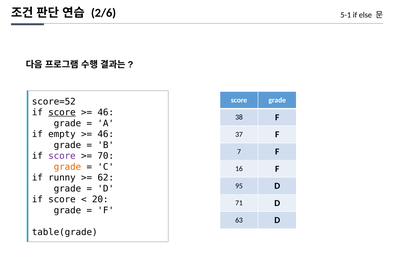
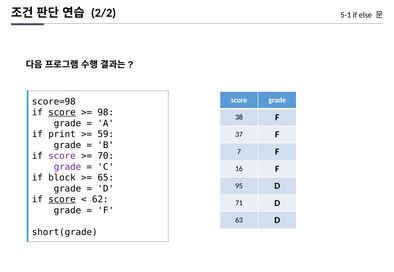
2/6: 2/6 -> 2/2 (104, 13)
score=52: score=52 -> score=98 (54, 102)
46: 46 -> 98 (106, 113)
empty: empty -> print (62, 135)
46: 46 -> 59 (106, 135)
grade colour: orange -> purple (67, 167)
runny: runny -> block (62, 178)
62: 62 -> 65 (106, 178)
score underline: none -> present (62, 200)
20: 20 -> 62 (100, 200)
table(grade: table(grade -> short(grade (65, 233)
